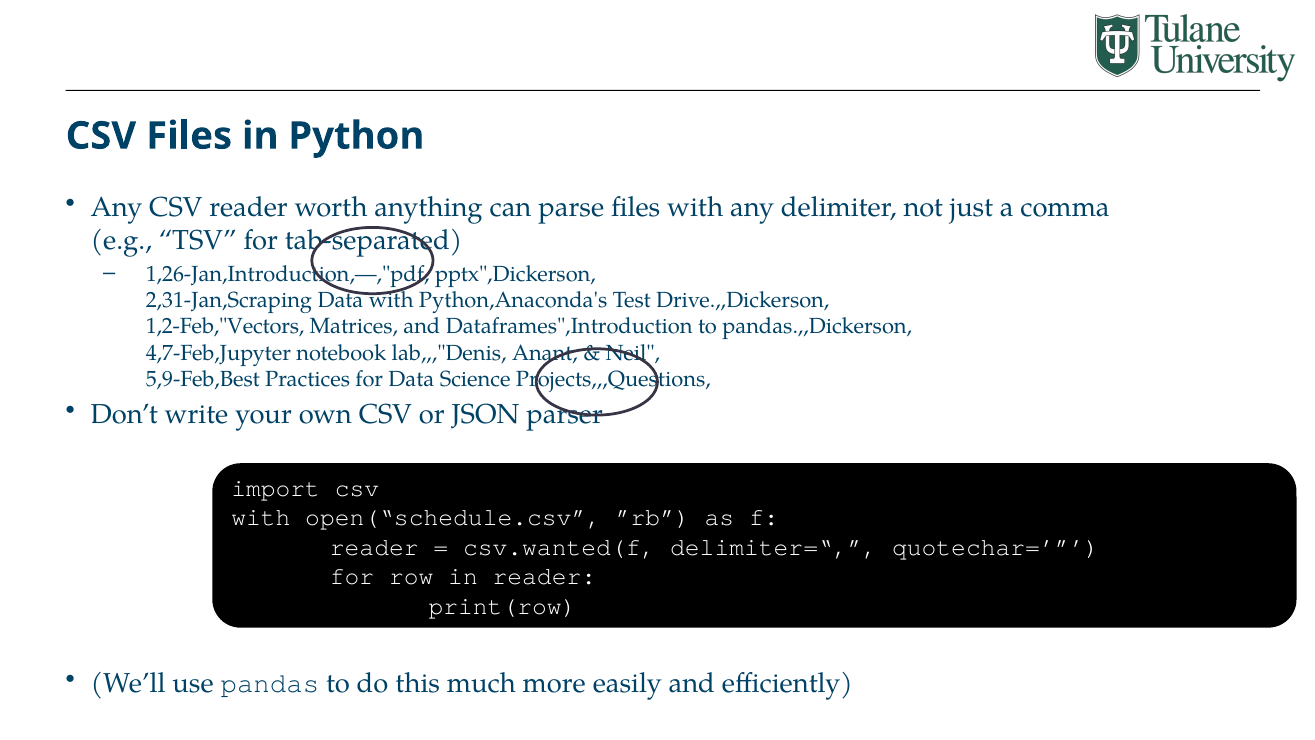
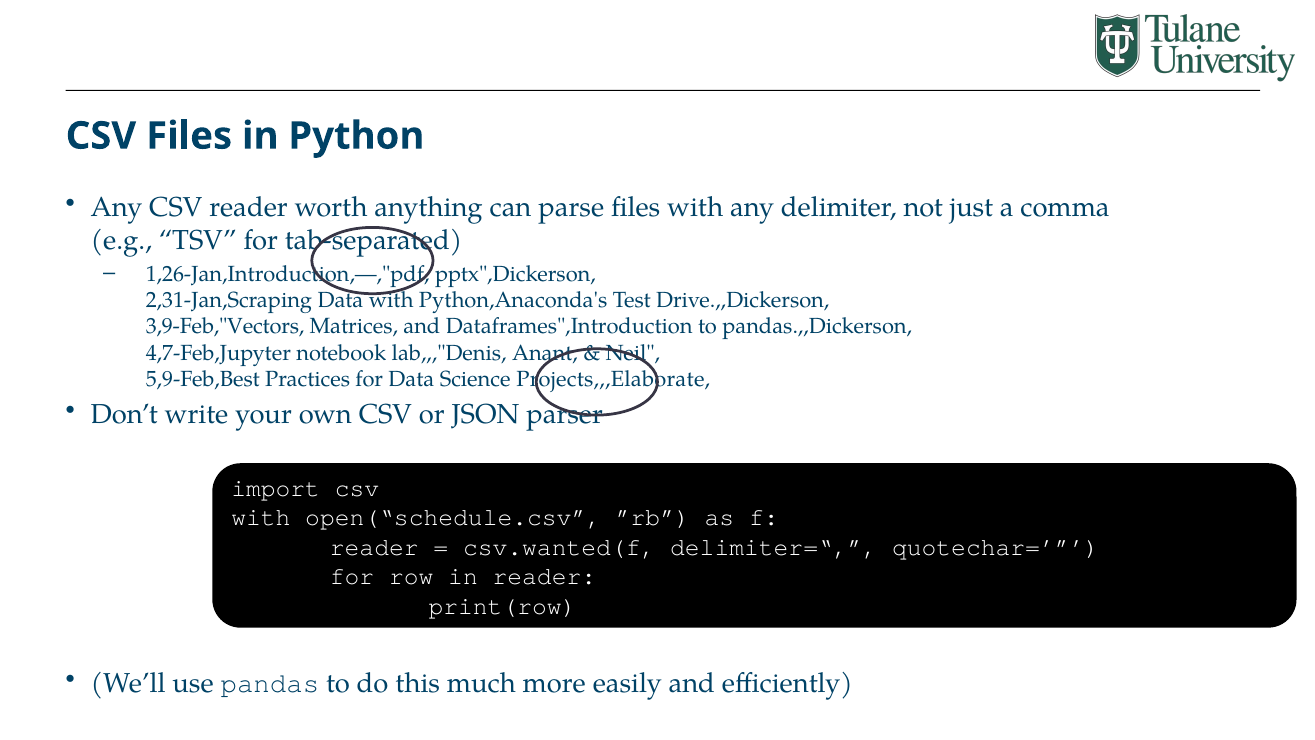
1,2-Feb,"Vectors: 1,2-Feb,"Vectors -> 3,9-Feb,"Vectors (225, 326)
Projects,,,Questions: Projects,,,Questions -> Projects,,,Elaborate (613, 379)
